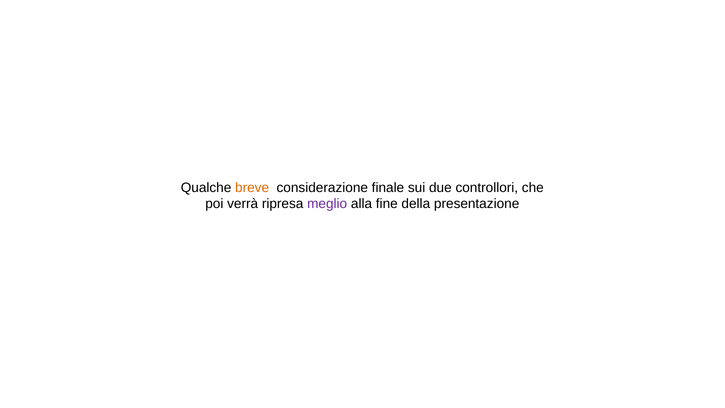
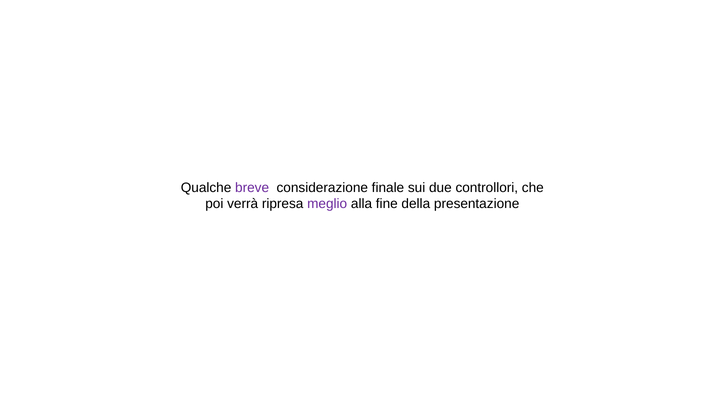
breve colour: orange -> purple (252, 187)
